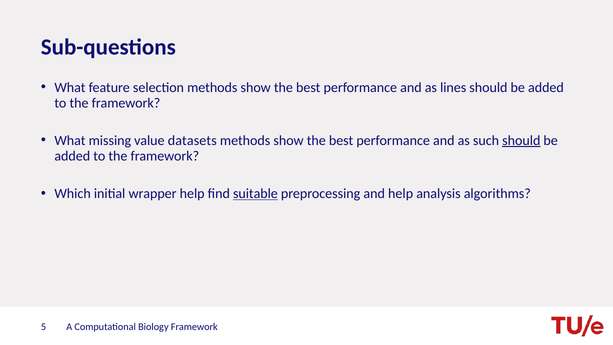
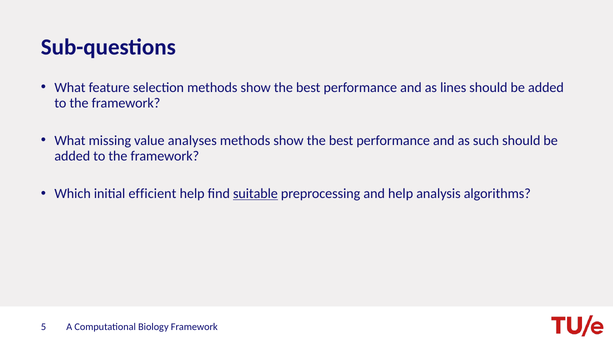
datasets: datasets -> analyses (192, 141)
should underline: present -> none (521, 141)
wrapper: wrapper -> efficient (152, 194)
